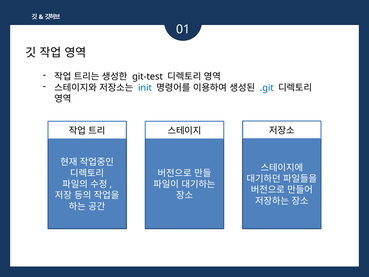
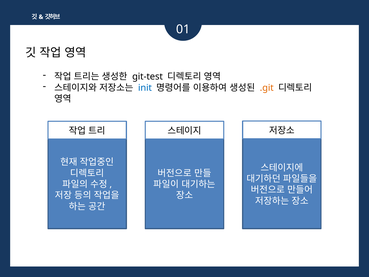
.git colour: blue -> orange (267, 88)
